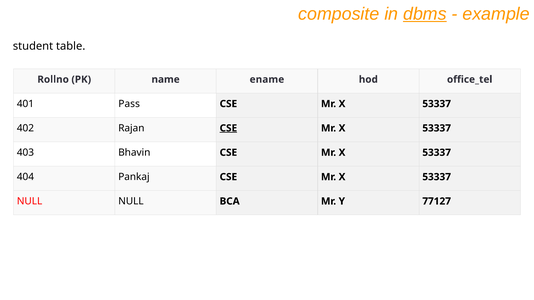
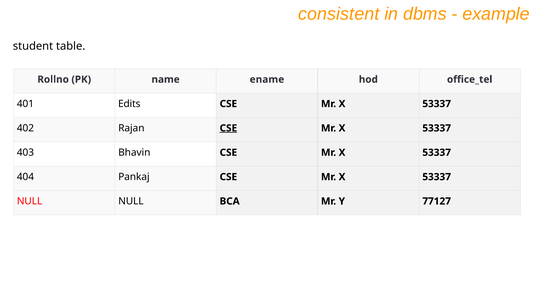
composite: composite -> consistent (339, 14)
dbms underline: present -> none (425, 14)
Pass: Pass -> Edits (129, 104)
